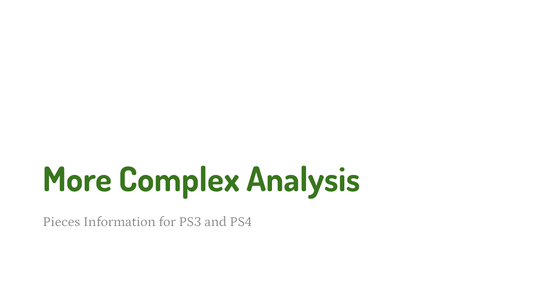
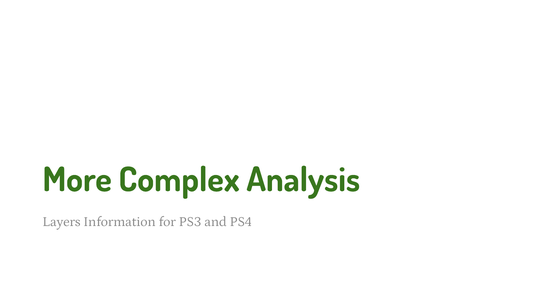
Pieces: Pieces -> Layers (61, 221)
